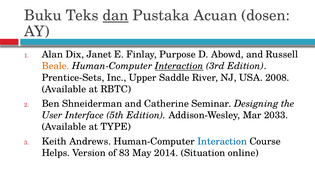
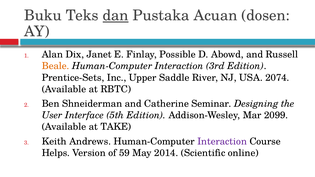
Purpose: Purpose -> Possible (178, 55)
Interaction underline: present -> none (179, 66)
2008: 2008 -> 2074 (277, 78)
2033: 2033 -> 2099 (276, 115)
TYPE: TYPE -> TAKE (116, 127)
Interaction colour: blue -> purple (222, 142)
83: 83 -> 59 (124, 153)
Situation: Situation -> Scientific (203, 153)
